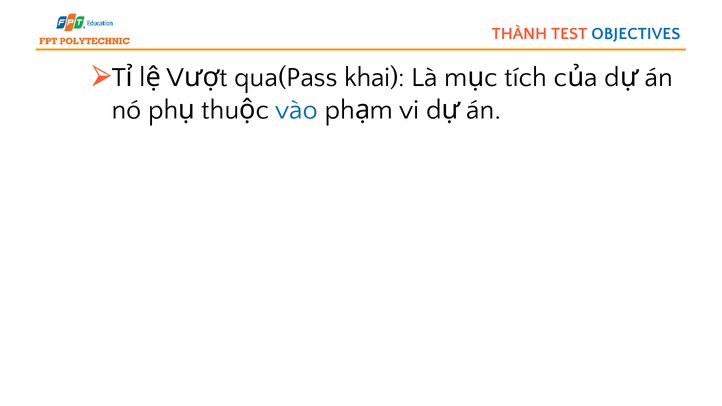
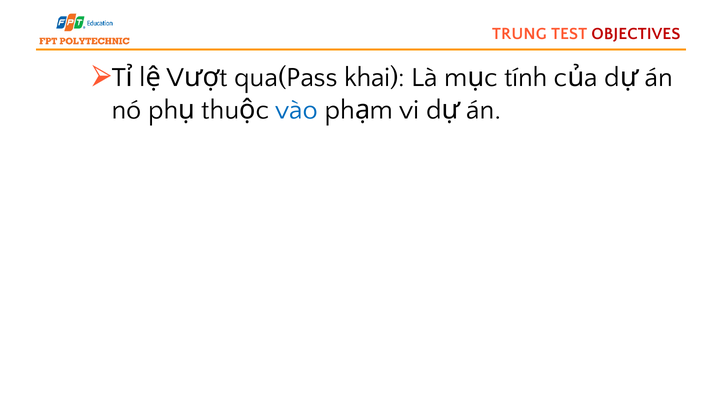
THÀNH: THÀNH -> TRUNG (519, 34)
OBJECTIVES colour: blue -> red (636, 34)
tích: tích -> tính (526, 77)
